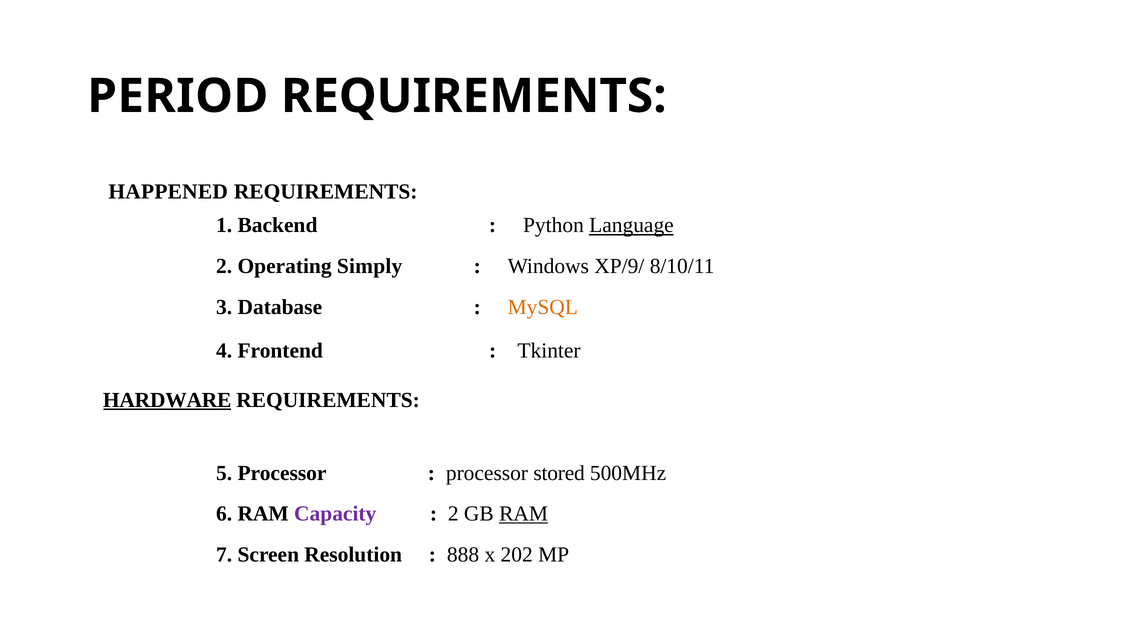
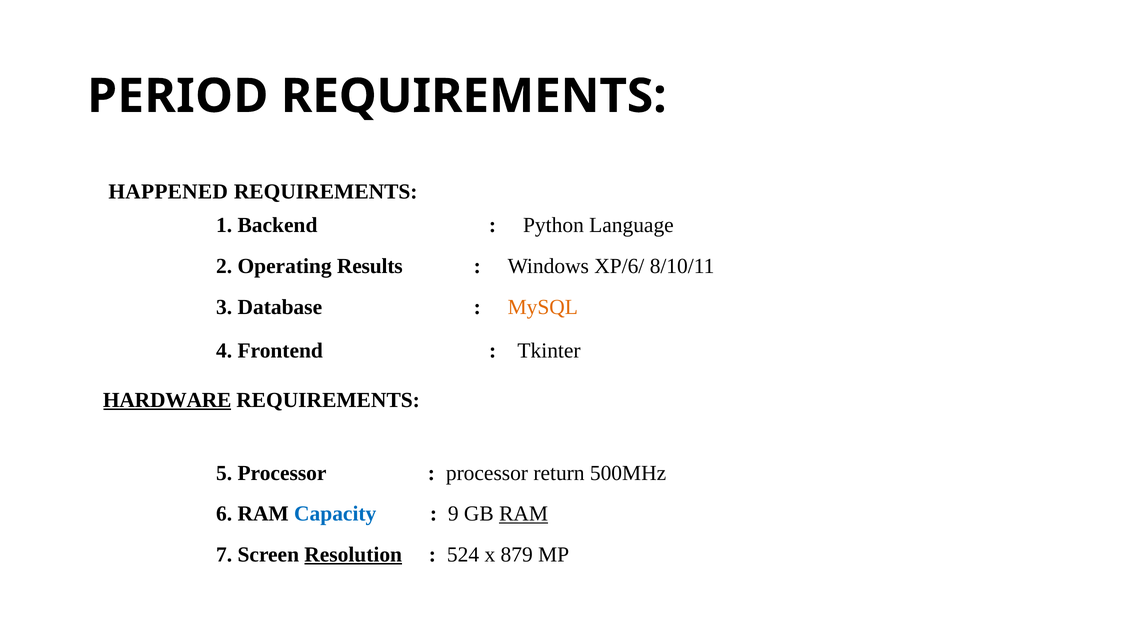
Language underline: present -> none (631, 225)
Simply: Simply -> Results (370, 266)
XP/9/: XP/9/ -> XP/6/ (619, 266)
stored: stored -> return (559, 473)
Capacity colour: purple -> blue (335, 514)
2: 2 -> 9 (453, 514)
Resolution underline: none -> present (353, 555)
888: 888 -> 524 (463, 555)
202: 202 -> 879 (517, 555)
